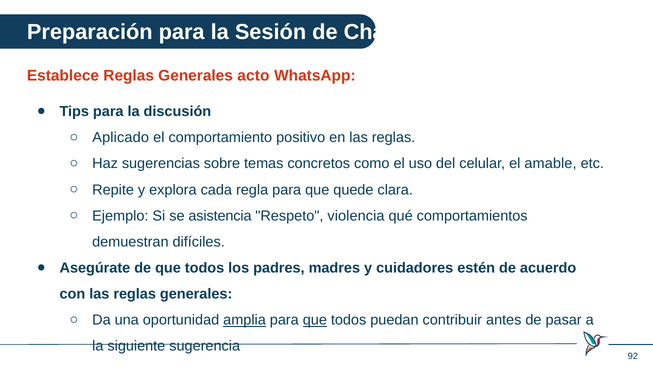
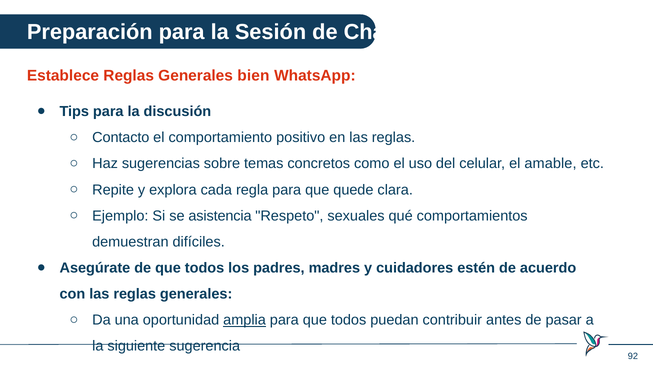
acto: acto -> bien (253, 76)
Aplicado: Aplicado -> Contacto (121, 138)
violencia: violencia -> sexuales (356, 216)
que underline: present -> none (315, 320)
